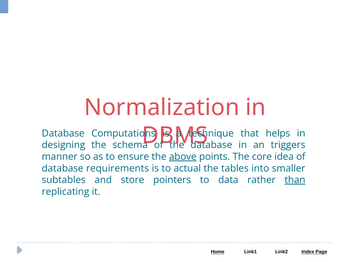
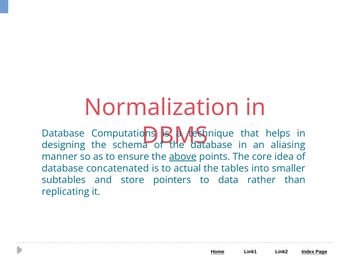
triggers: triggers -> aliasing (288, 145)
requirements: requirements -> concatenated (118, 169)
than underline: present -> none (295, 180)
